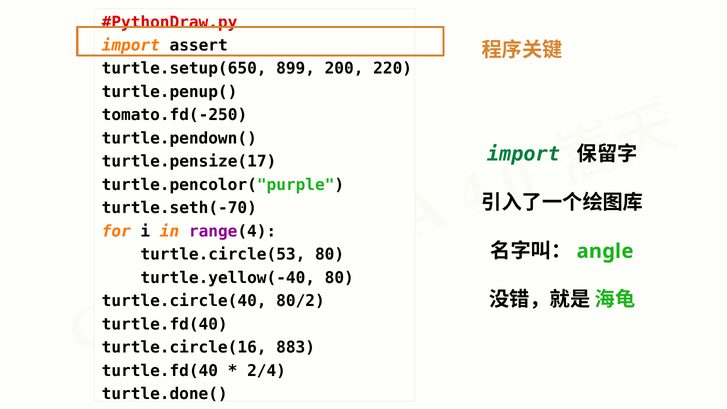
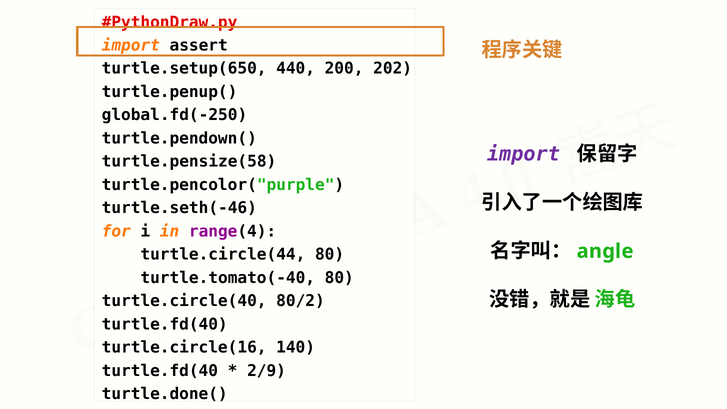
899: 899 -> 440 (296, 69)
220: 220 -> 202 (393, 69)
tomato.fd(-250: tomato.fd(-250 -> global.fd(-250 (174, 115)
import colour: green -> purple (523, 154)
turtle.pensize(17: turtle.pensize(17 -> turtle.pensize(58 (189, 162)
turtle.seth(-70: turtle.seth(-70 -> turtle.seth(-46 (179, 208)
turtle.circle(53: turtle.circle(53 -> turtle.circle(44 (223, 255)
turtle.yellow(-40: turtle.yellow(-40 -> turtle.tomato(-40 (228, 278)
883: 883 -> 140 (296, 348)
2/4: 2/4 -> 2/9 (267, 371)
